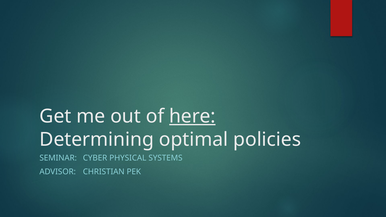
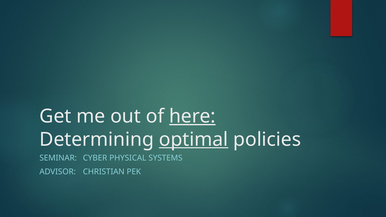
optimal underline: none -> present (194, 140)
